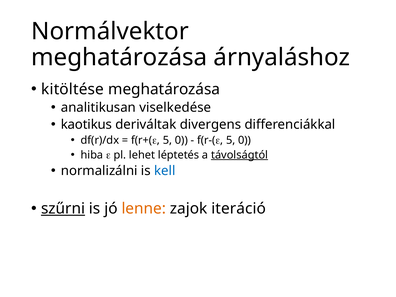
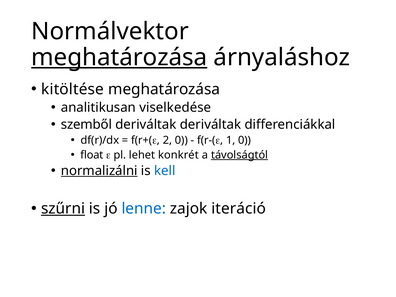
meghatározása underline: none -> present (119, 57)
kaotikus: kaotikus -> szemből (86, 124)
deriváltak divergens: divergens -> deriváltak (210, 124)
f(r+( 5: 5 -> 2 (167, 140)
f(r-( 5: 5 -> 1 (231, 140)
hiba: hiba -> float (92, 155)
léptetés: léptetés -> konkrét (178, 155)
normalizálni underline: none -> present (99, 171)
lenne colour: orange -> blue (144, 209)
